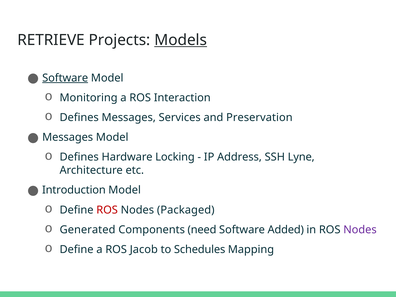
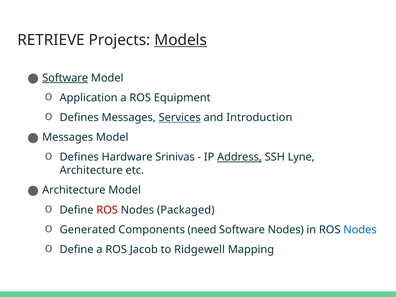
Monitoring: Monitoring -> Application (89, 98)
Interaction: Interaction -> Equipment (182, 98)
Services underline: none -> present (180, 117)
Preservation: Preservation -> Introduction (259, 117)
Locking: Locking -> Srinivas (175, 157)
Address underline: none -> present (239, 157)
Introduction: Introduction -> Architecture (74, 190)
Software Added: Added -> Nodes (286, 230)
Nodes colour: purple -> blue (360, 230)
Schedules: Schedules -> Ridgewell (200, 249)
